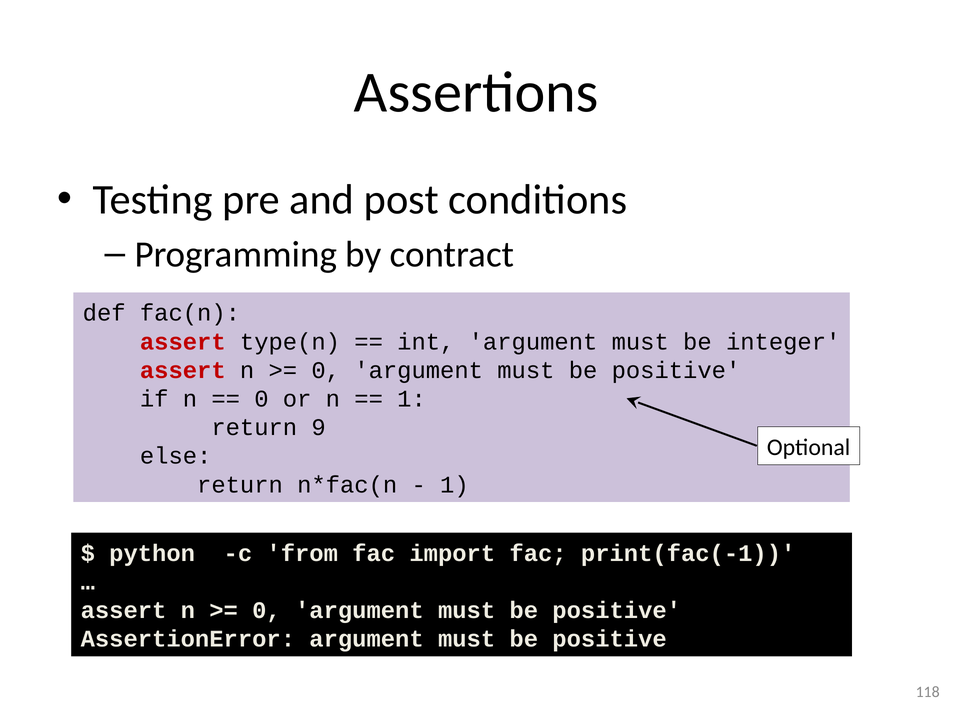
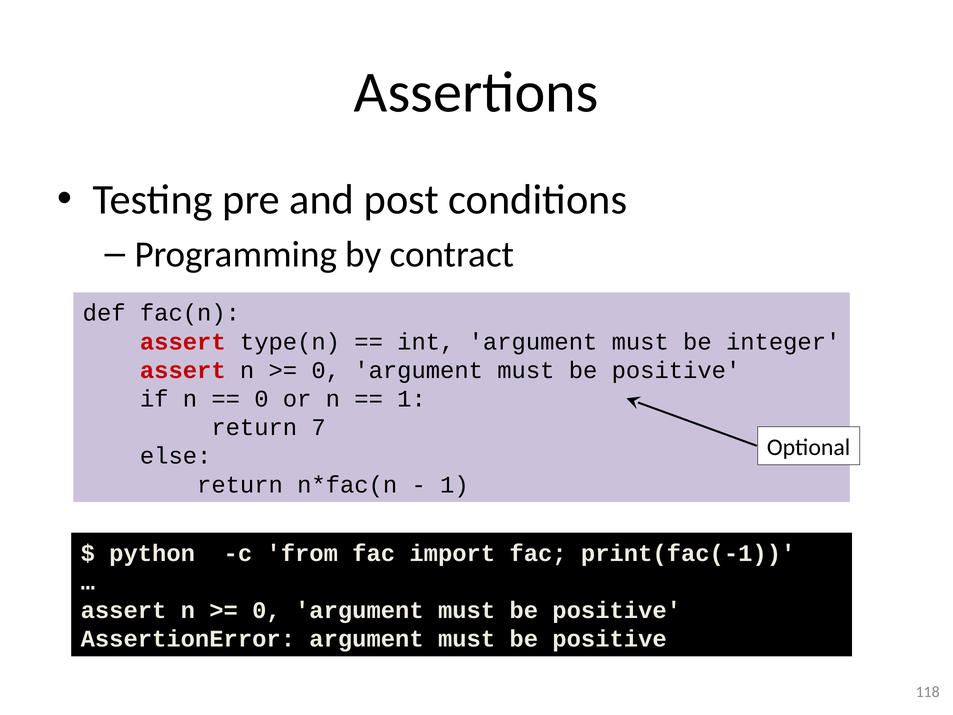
9: 9 -> 7 (319, 427)
